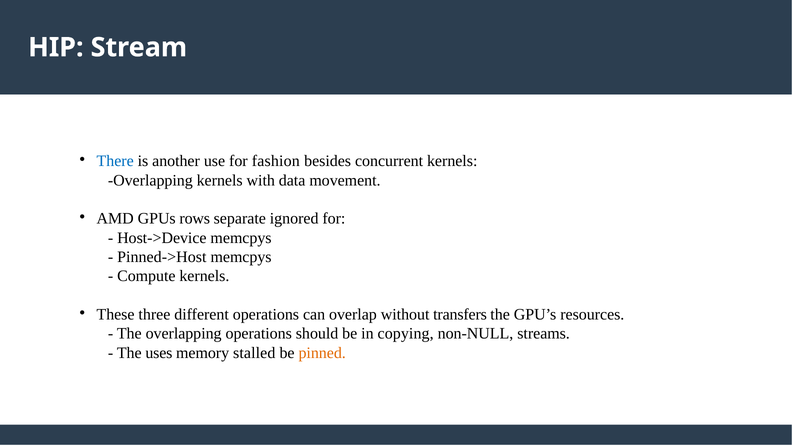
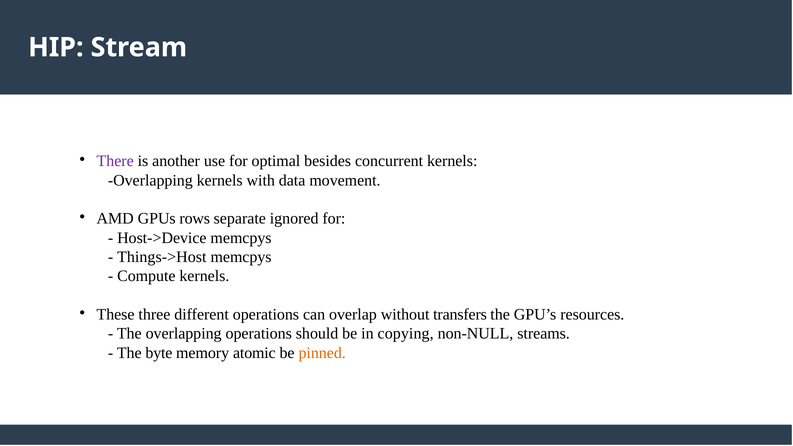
There colour: blue -> purple (115, 161)
fashion: fashion -> optimal (276, 161)
Pinned->Host: Pinned->Host -> Things->Host (162, 257)
uses: uses -> byte (159, 353)
stalled: stalled -> atomic (254, 353)
